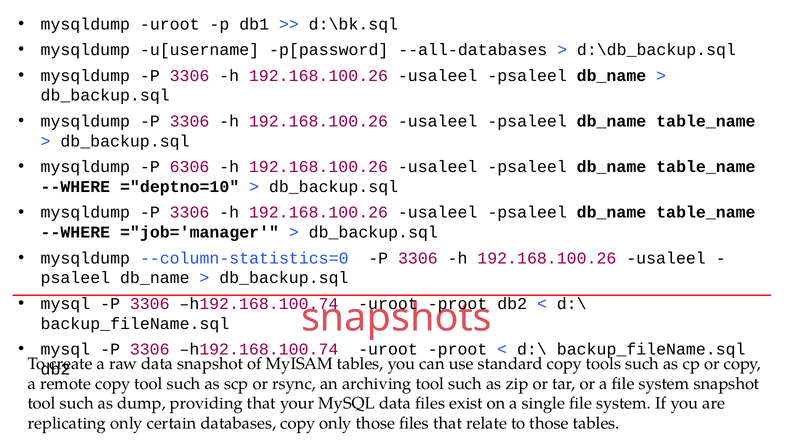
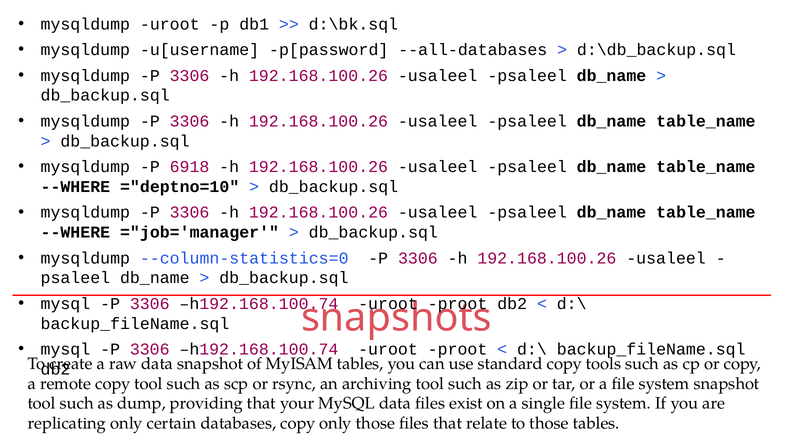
6306: 6306 -> 6918 (190, 167)
